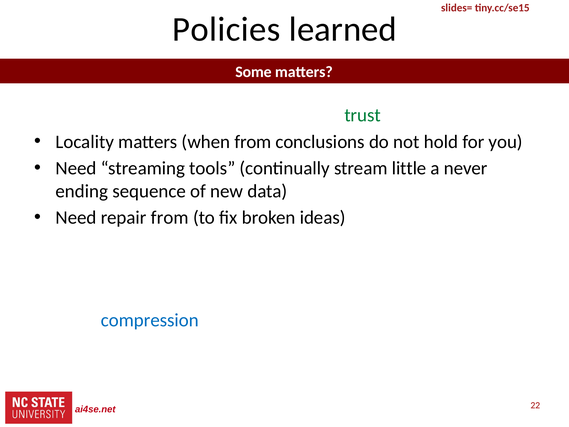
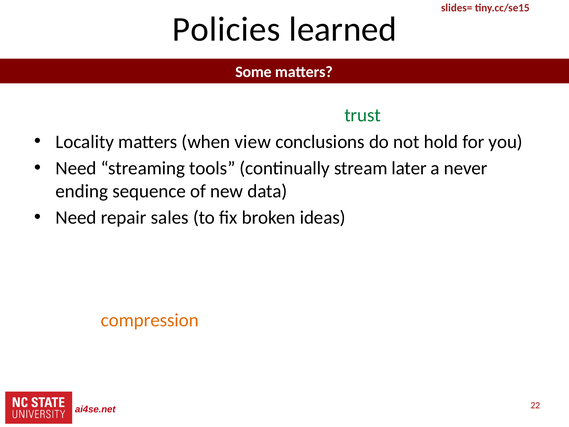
when from: from -> view (253, 142)
stream little: little -> later (409, 168)
repair from: from -> sales (170, 218)
compression colour: blue -> orange (150, 320)
